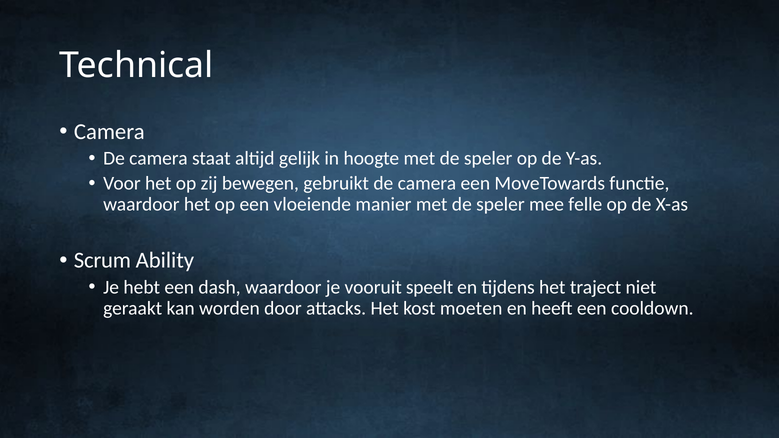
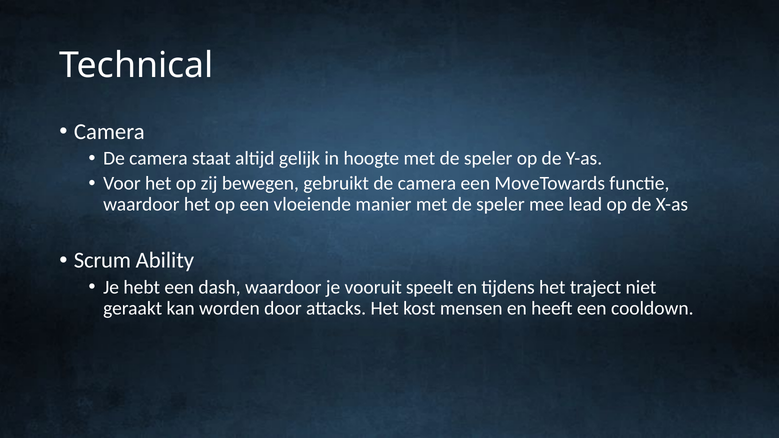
felle: felle -> lead (585, 205)
moeten: moeten -> mensen (471, 308)
